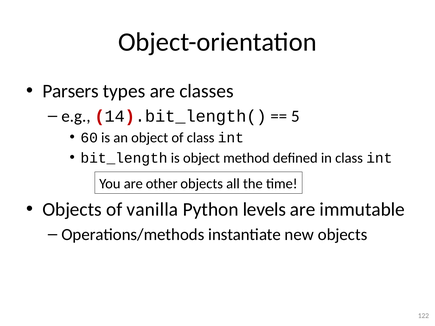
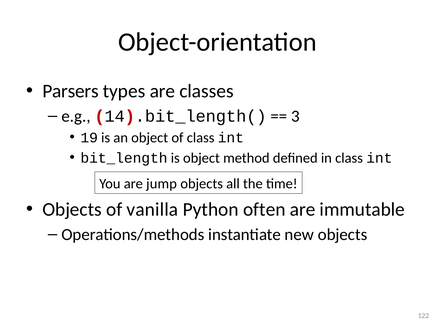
5: 5 -> 3 (295, 116)
60: 60 -> 19 (89, 138)
other: other -> jump (162, 184)
levels: levels -> often (264, 210)
